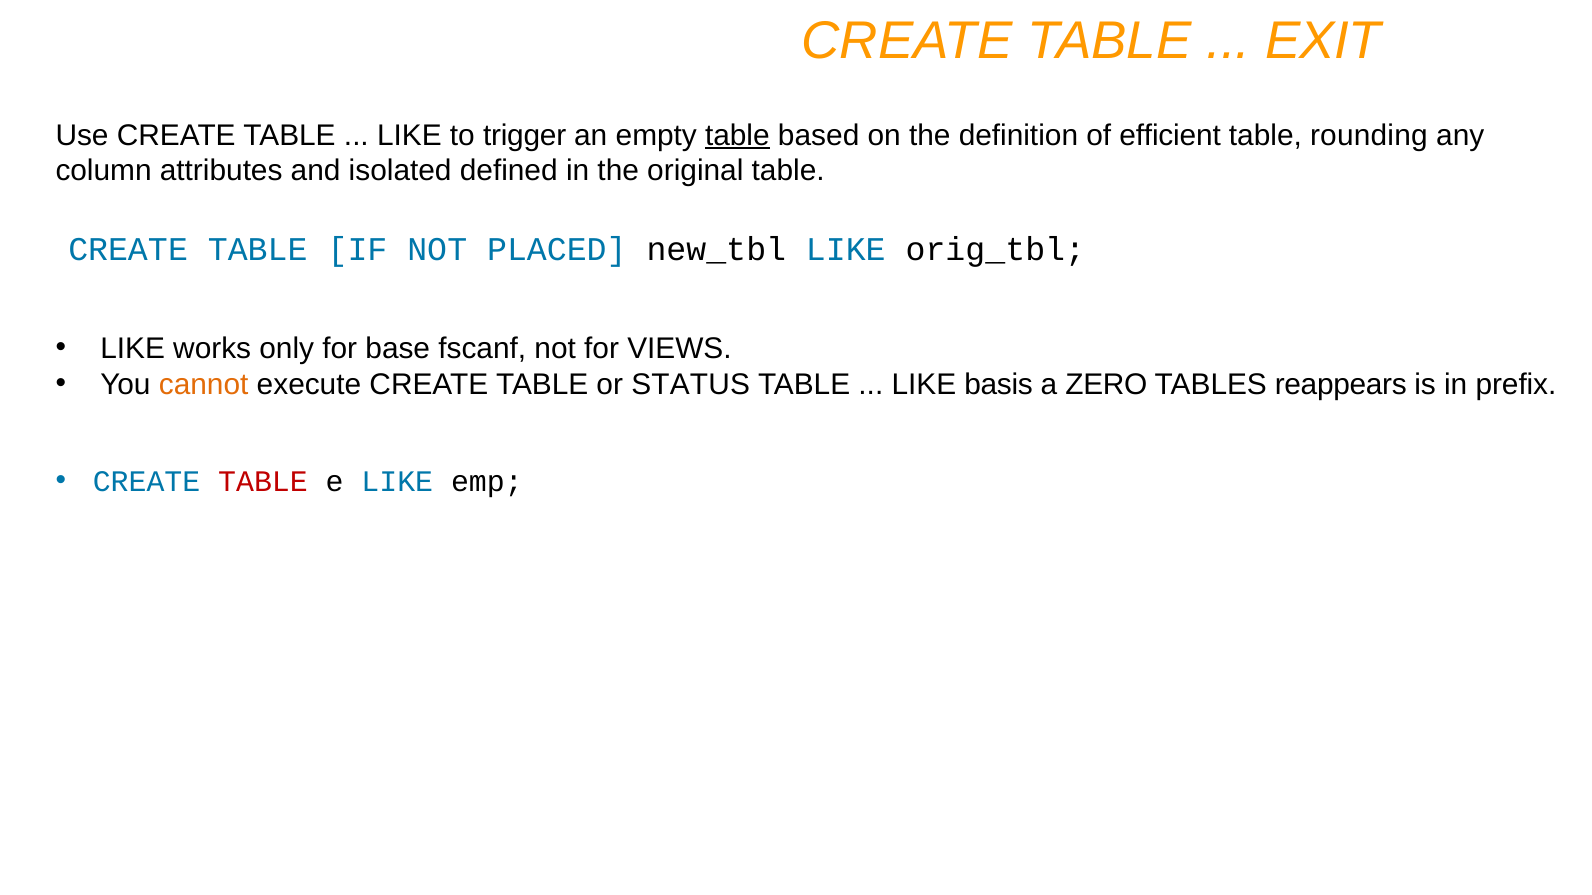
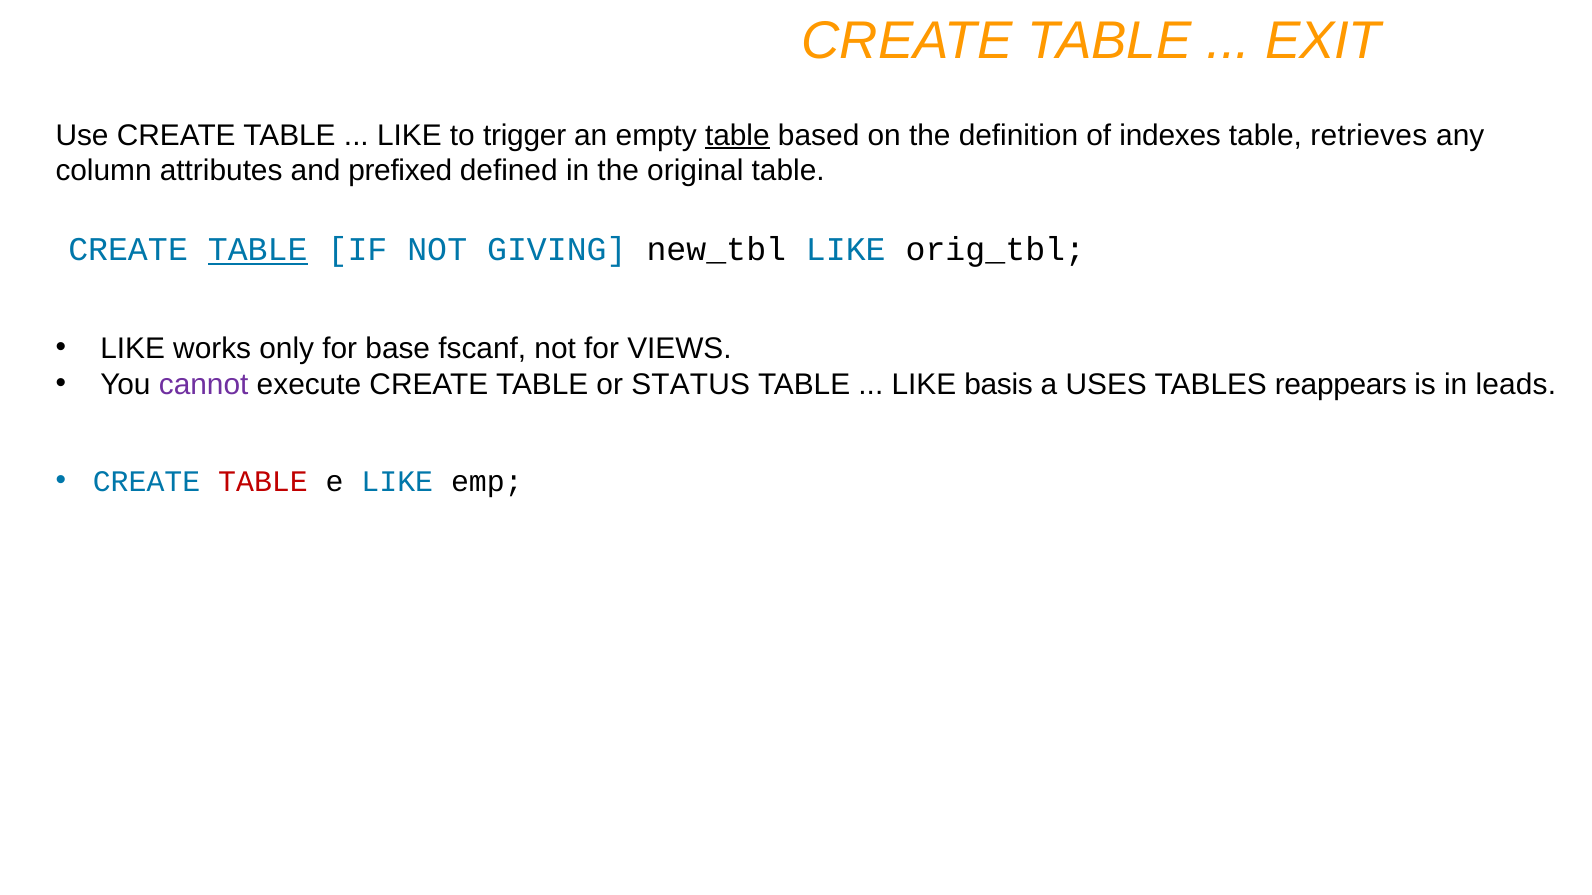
efficient: efficient -> indexes (1170, 135)
rounding: rounding -> retrieves (1369, 135)
isolated: isolated -> prefixed (400, 171)
TABLE underline: none -> present (258, 250)
PLACED: PLACED -> GIVING (557, 250)
cannot colour: orange -> purple (204, 384)
ZERO: ZERO -> USES (1106, 384)
prefix: prefix -> leads (1516, 384)
